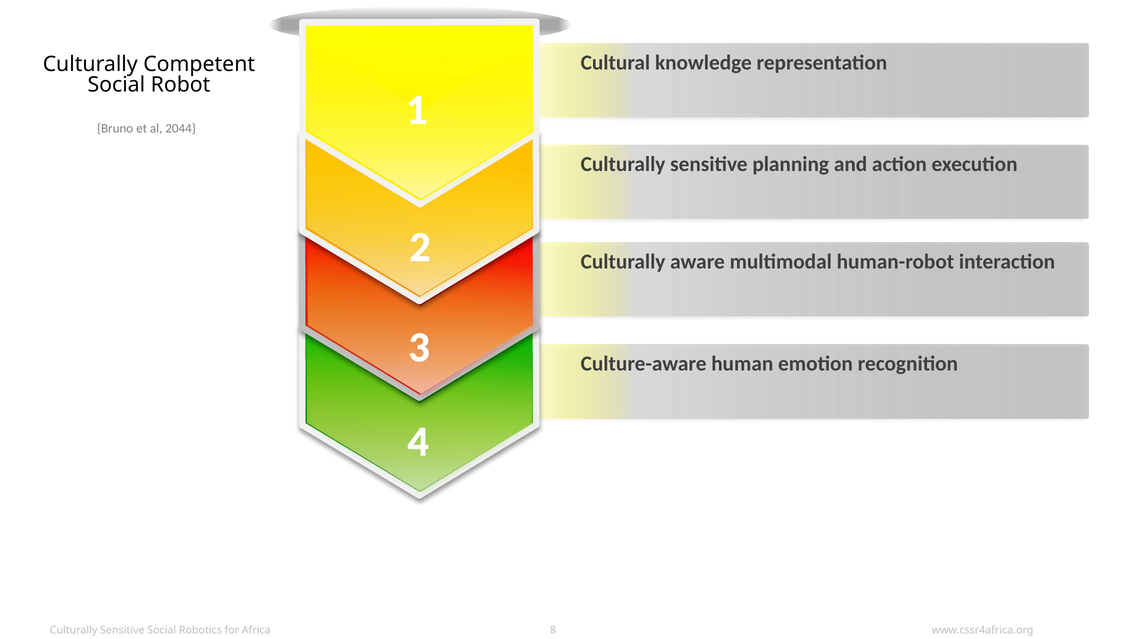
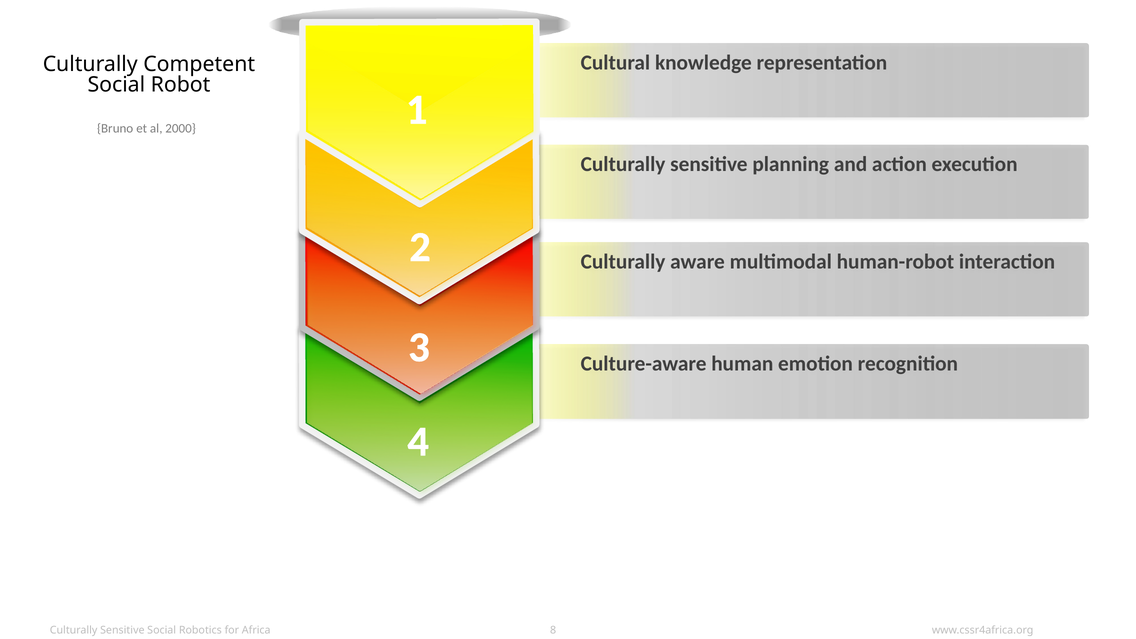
2044: 2044 -> 2000 (181, 128)
